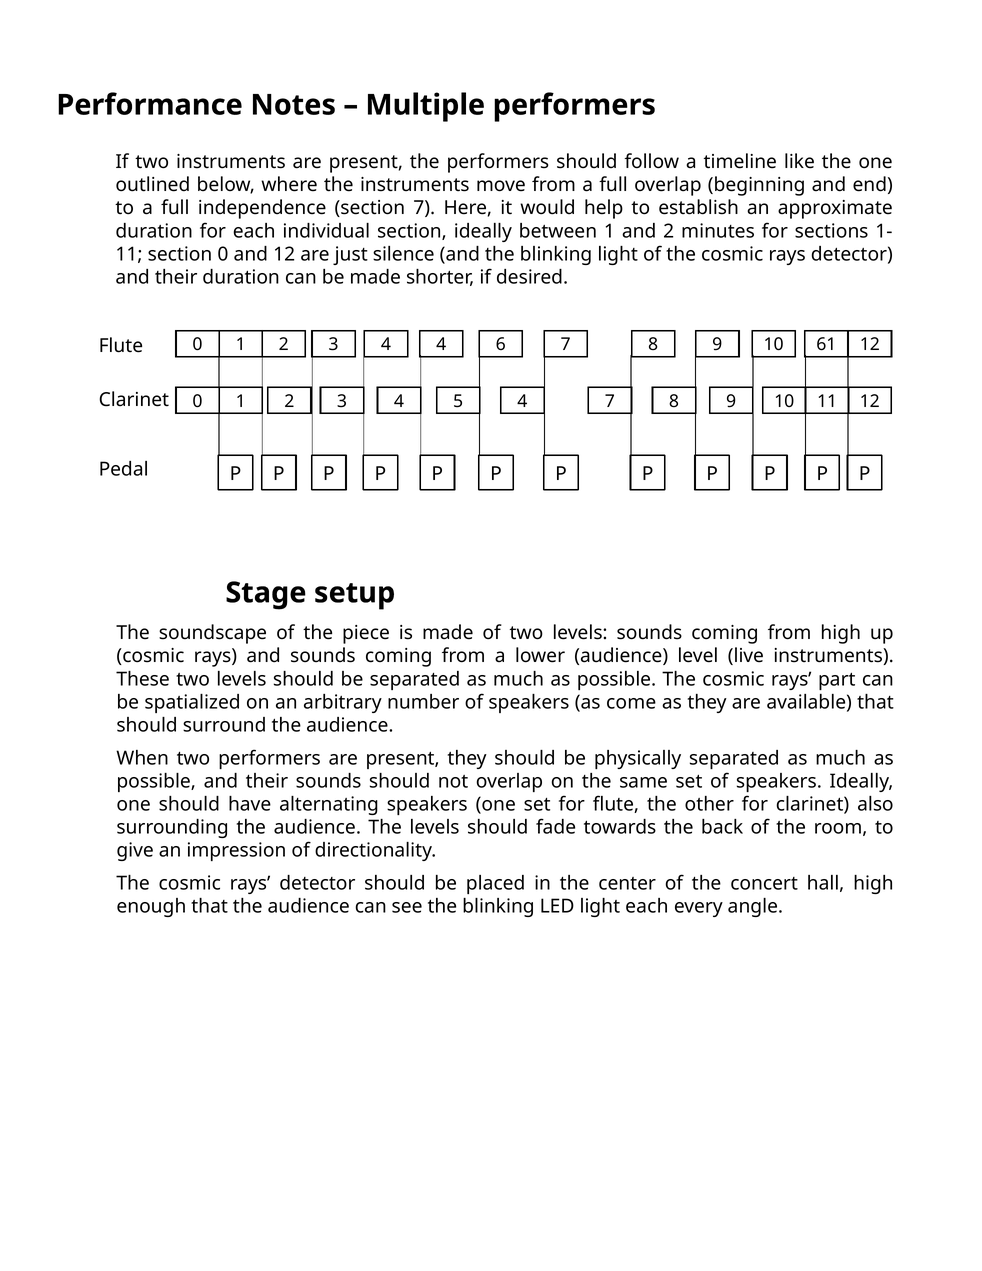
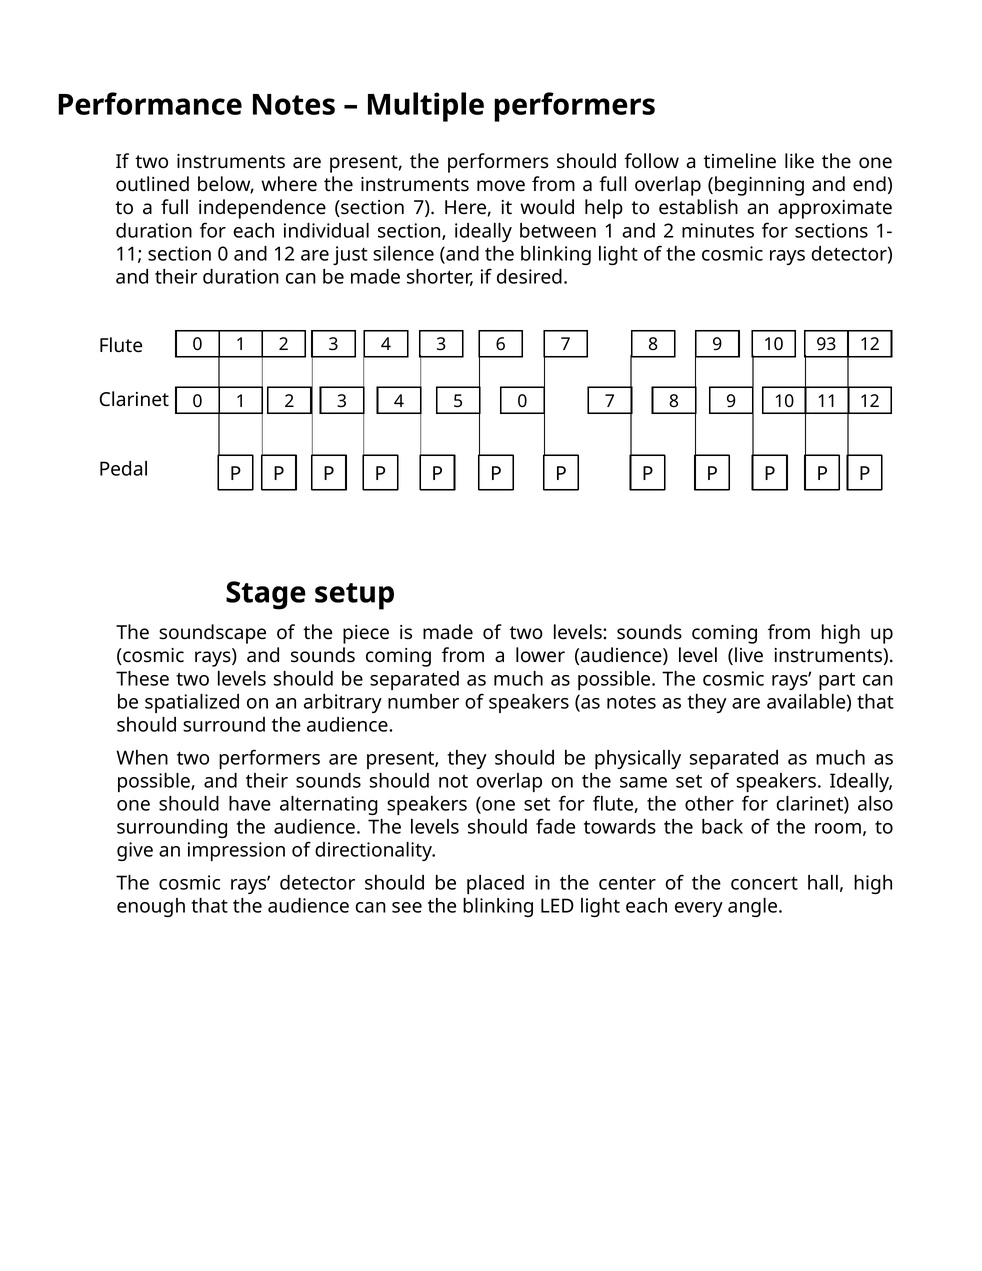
4 4: 4 -> 3 (441, 345)
61: 61 -> 93 (826, 345)
5 4: 4 -> 0 (522, 401)
as come: come -> notes (631, 702)
